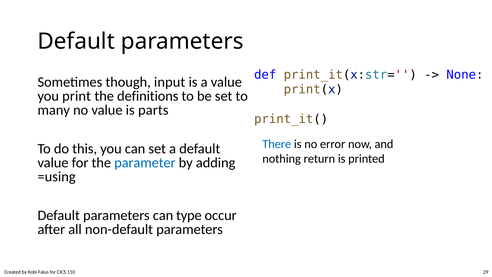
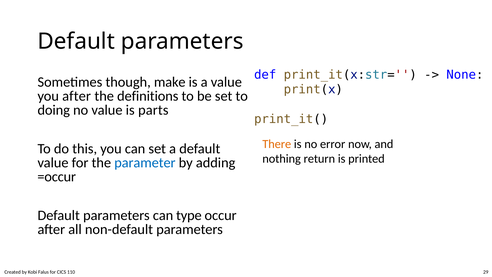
input: input -> make (170, 82)
you print: print -> after (77, 96)
many: many -> doing (54, 110)
There colour: blue -> orange (277, 144)
=using: =using -> =occur (57, 176)
